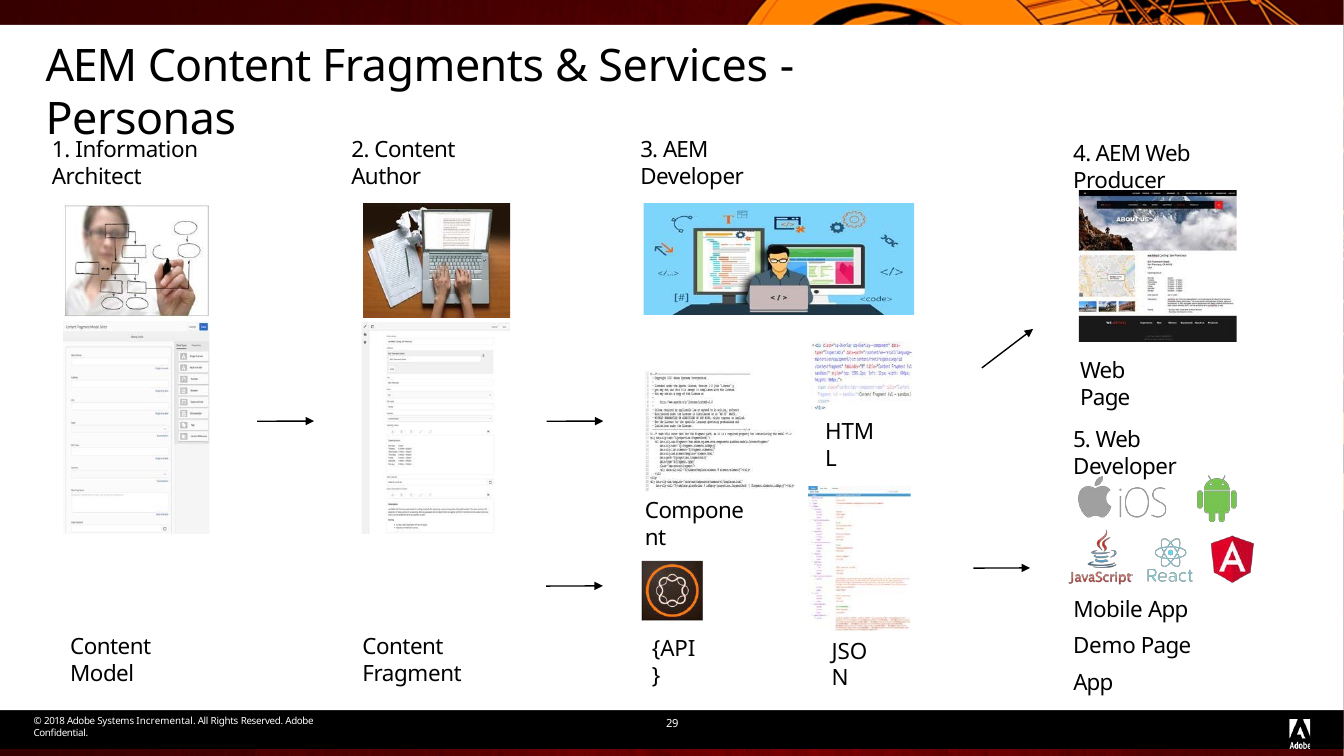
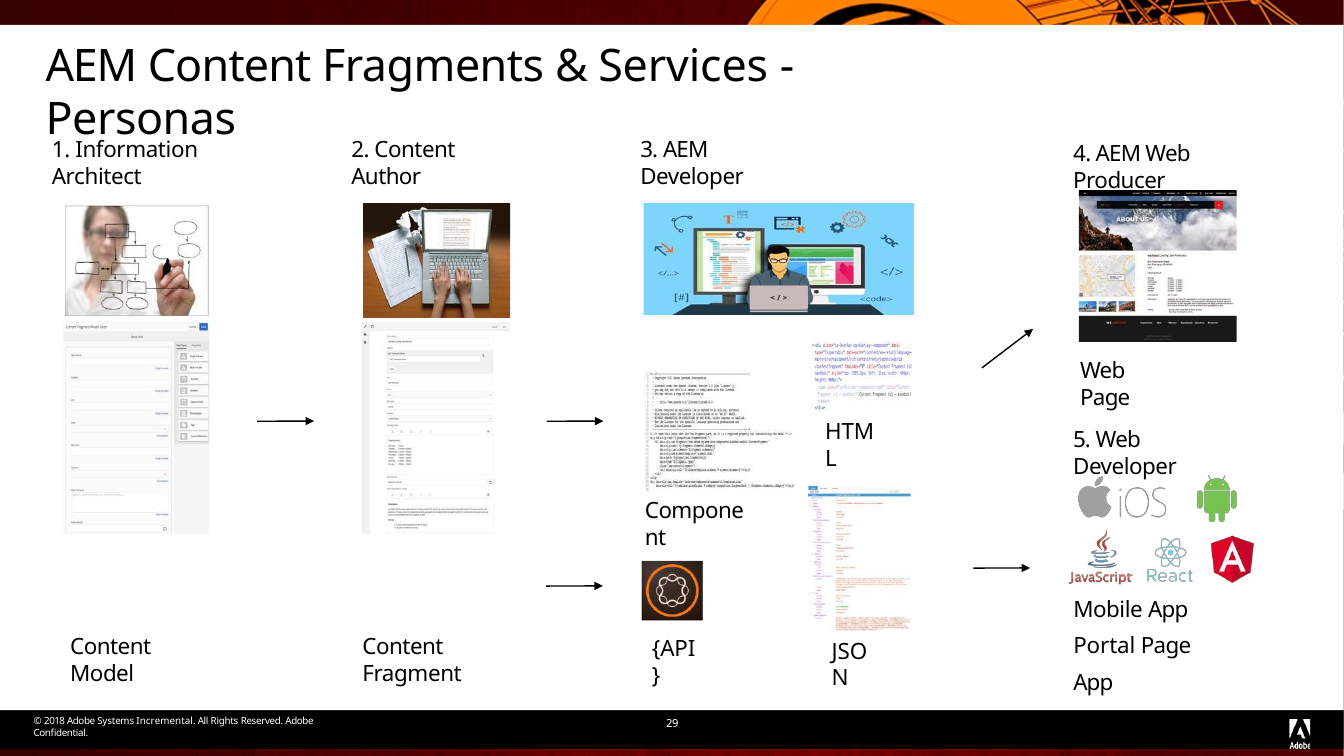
Demo: Demo -> Portal (1104, 646)
